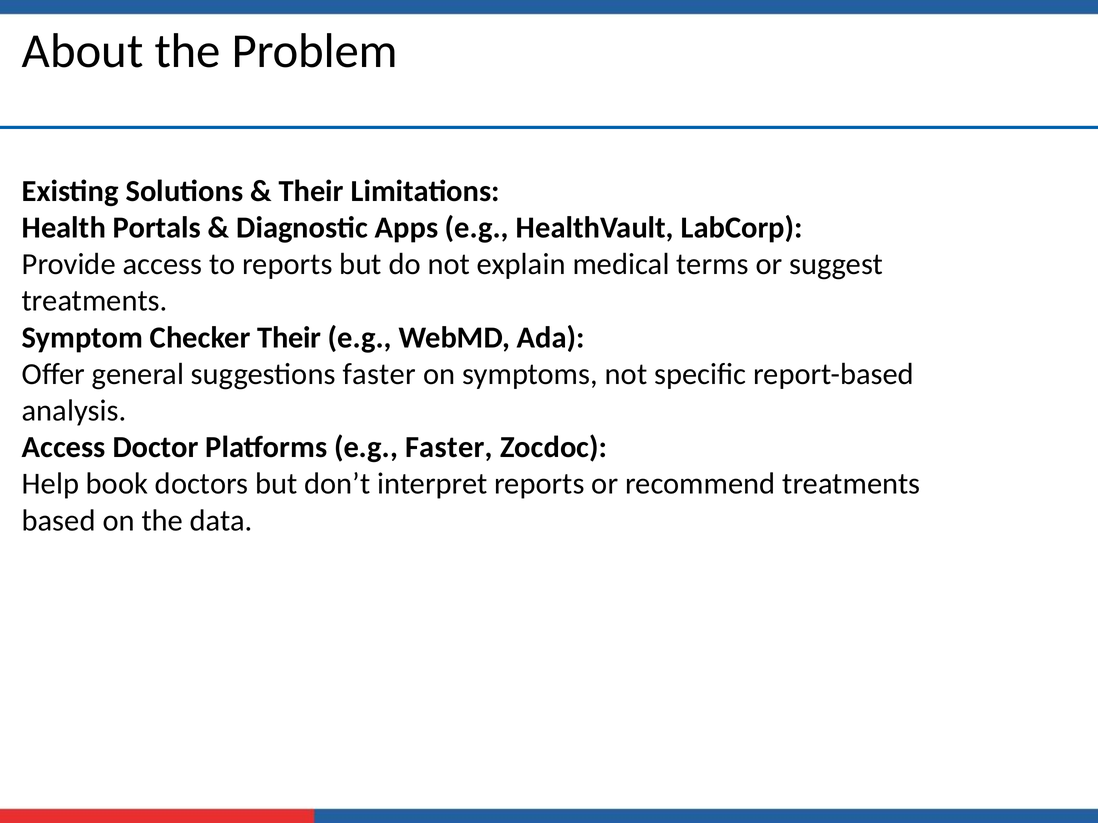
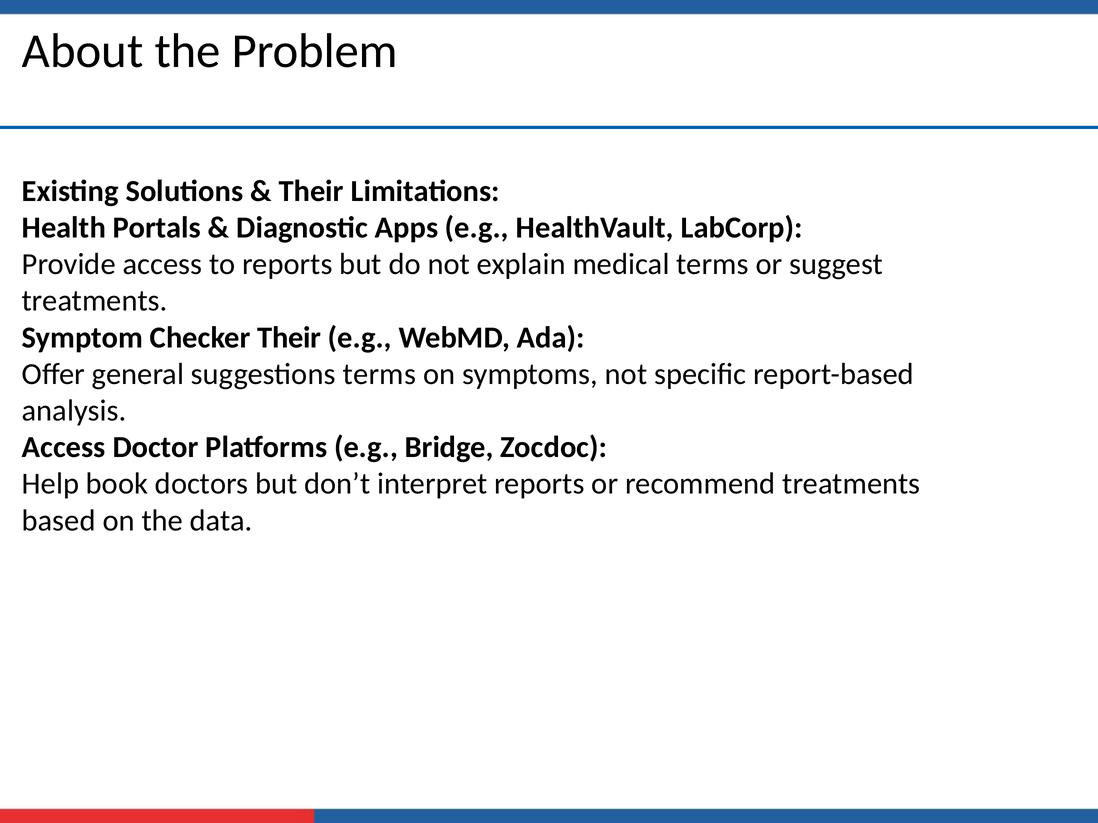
suggestions faster: faster -> terms (379, 374)
e.g Faster: Faster -> Bridge (449, 448)
